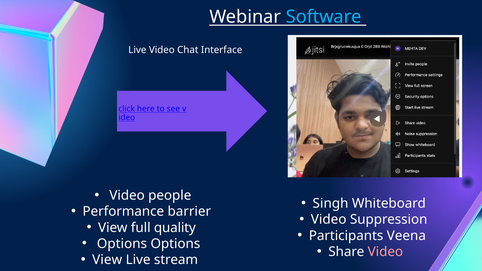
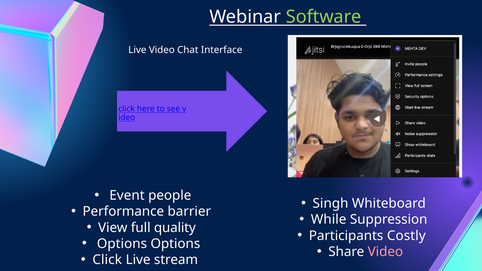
Software colour: light blue -> light green (324, 17)
Video: Video -> Event (127, 196)
Video: Video -> While (329, 220)
Veena: Veena -> Costly (406, 236)
View: View -> Click (107, 260)
